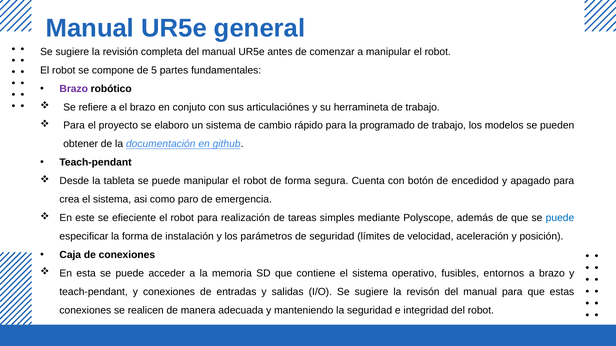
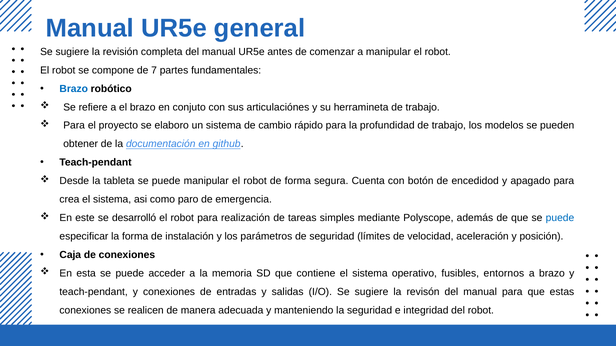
5: 5 -> 7 (154, 70)
Brazo colour: purple -> blue (74, 89)
programado: programado -> profundidad (387, 126)
efieciente: efieciente -> desarrolló (134, 218)
